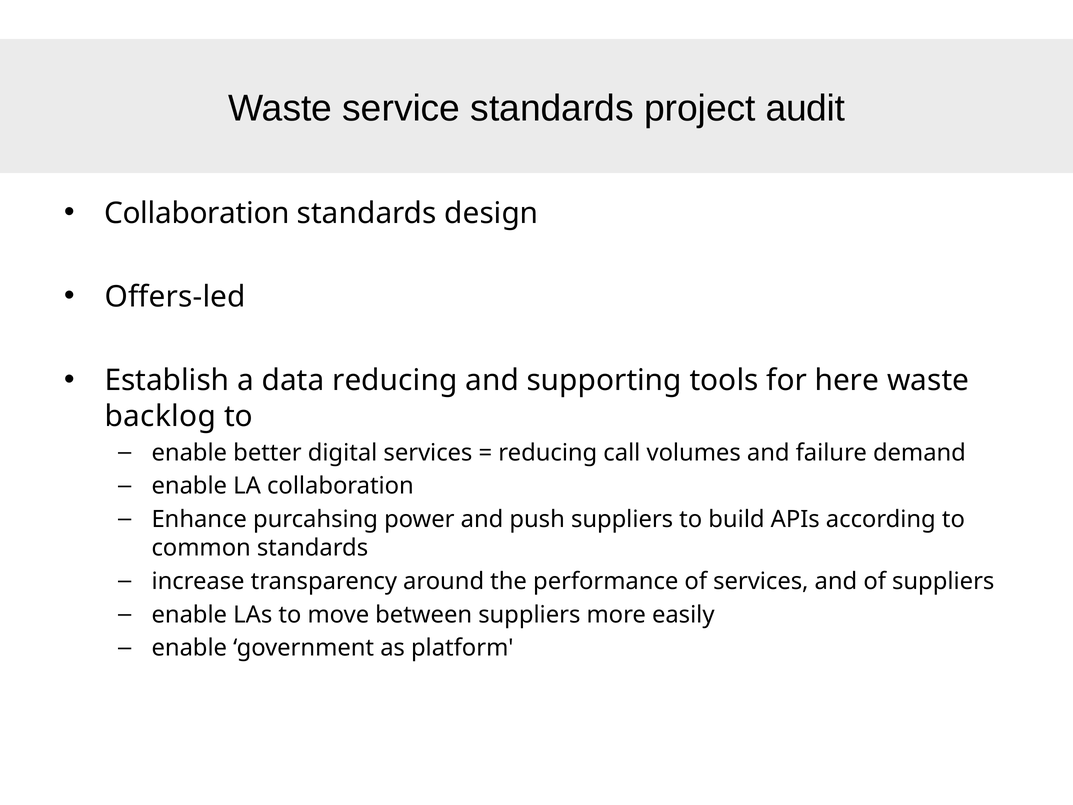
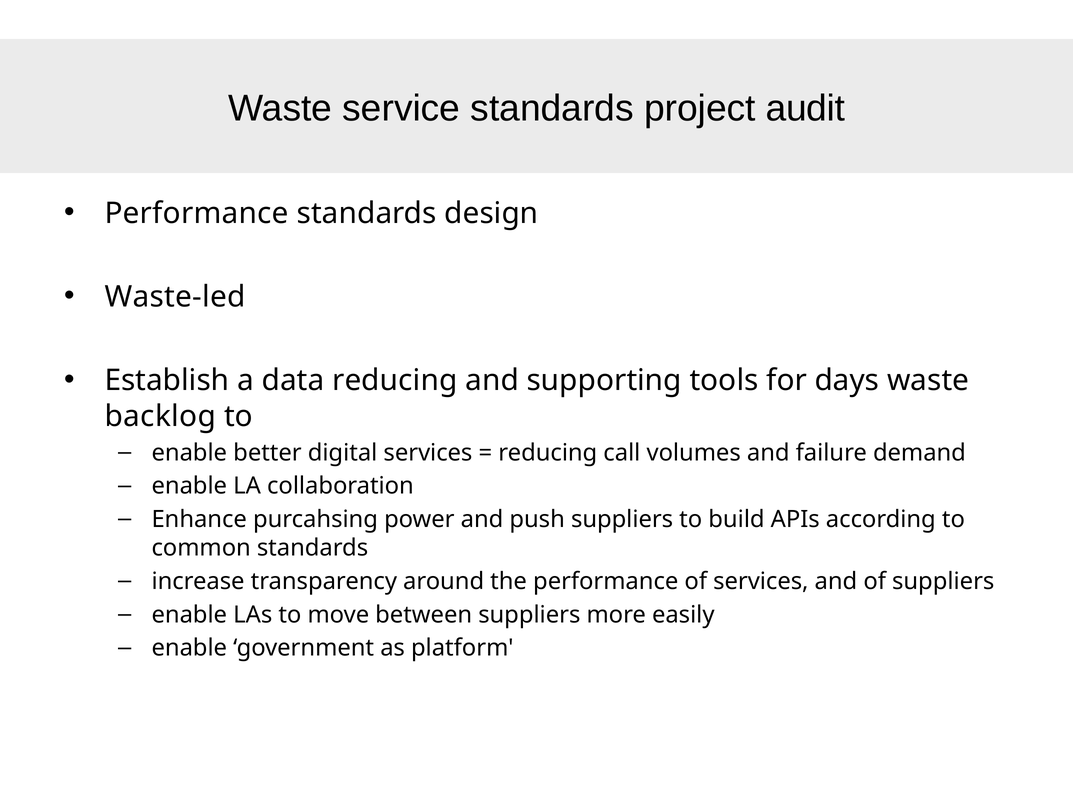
Collaboration: Collaboration -> Performance (197, 213)
Offers-led: Offers-led -> Waste-led (175, 297)
here: here -> days (847, 380)
